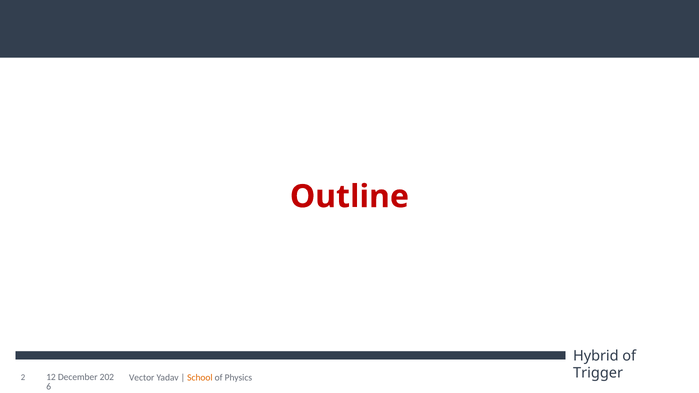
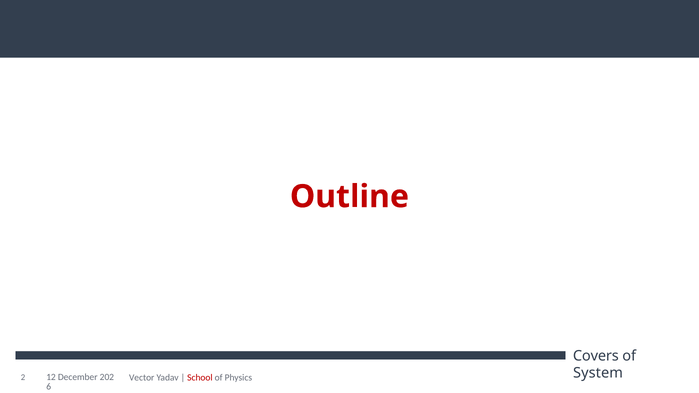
Hybrid: Hybrid -> Covers (596, 356)
Trigger: Trigger -> System (598, 373)
School colour: orange -> red (200, 378)
